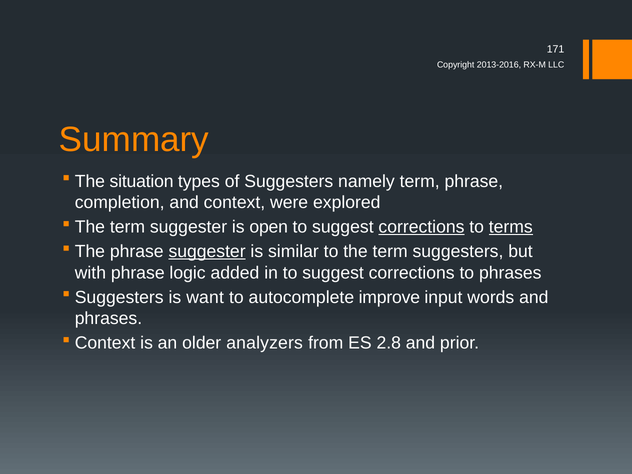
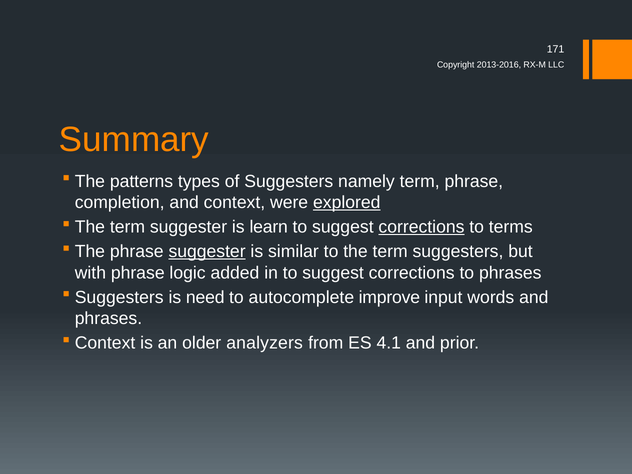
situation: situation -> patterns (142, 181)
explored underline: none -> present (347, 202)
open: open -> learn (269, 227)
terms underline: present -> none (511, 227)
want: want -> need (205, 297)
2.8: 2.8 -> 4.1 (389, 343)
